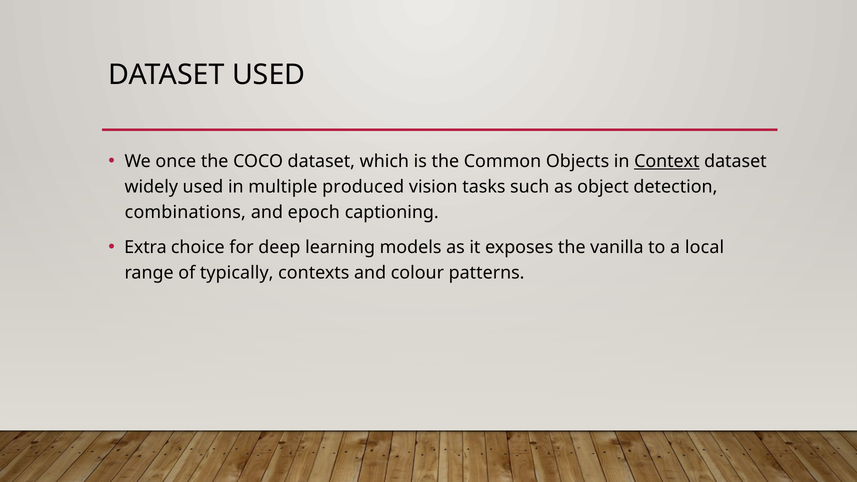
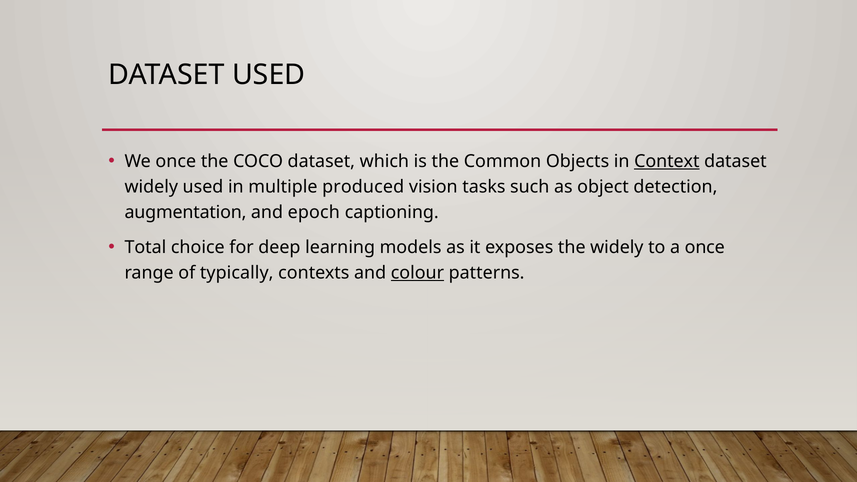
combinations: combinations -> augmentation (185, 213)
Extra: Extra -> Total (145, 247)
the vanilla: vanilla -> widely (617, 247)
a local: local -> once (705, 247)
colour underline: none -> present (417, 273)
